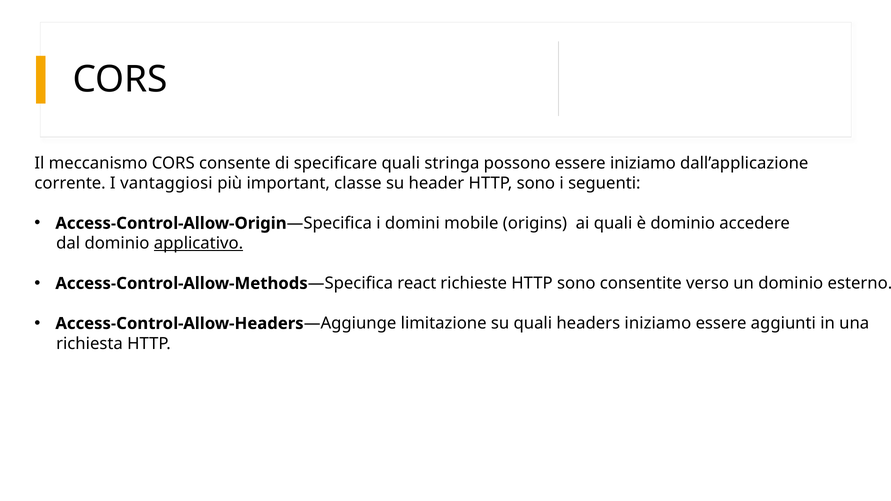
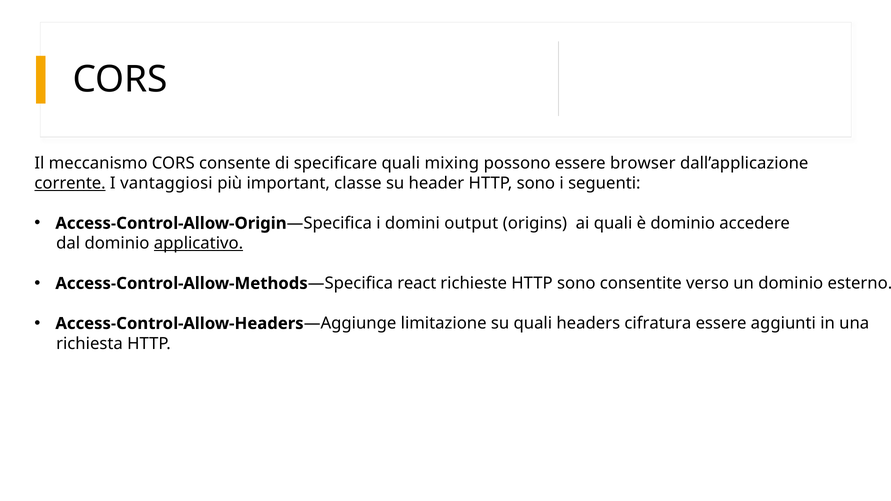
stringa: stringa -> mixing (452, 163)
essere iniziamo: iniziamo -> browser (643, 163)
corrente underline: none -> present (70, 183)
mobile: mobile -> output (471, 223)
headers iniziamo: iniziamo -> cifratura (658, 324)
